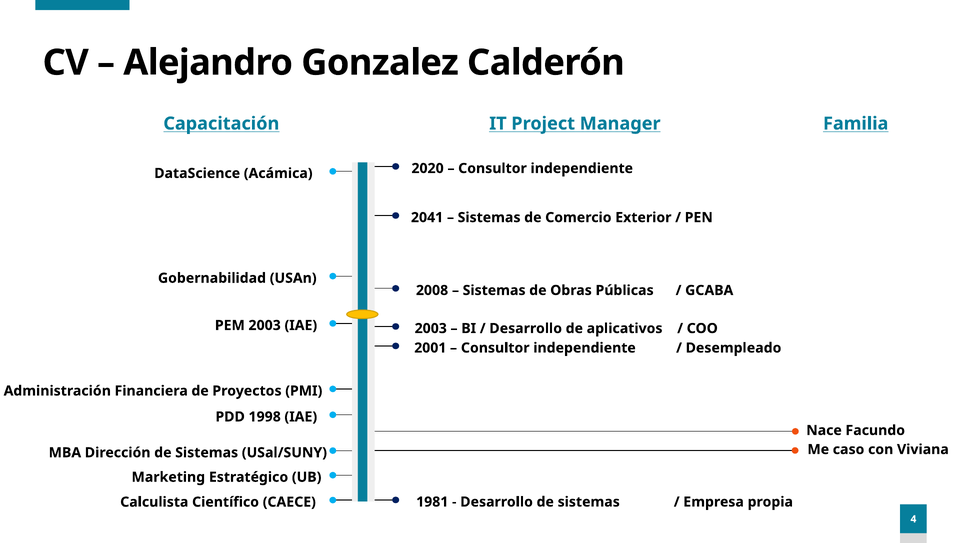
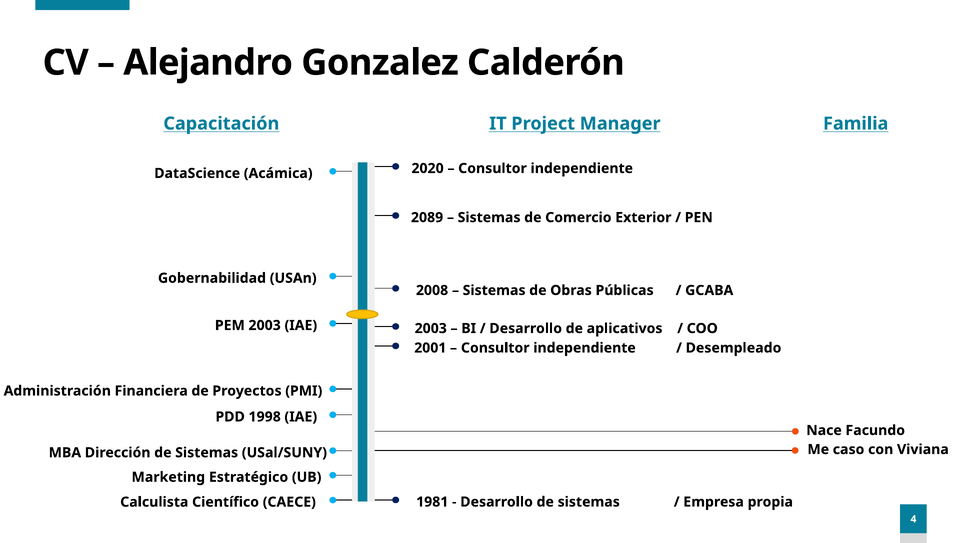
2041: 2041 -> 2089 (427, 218)
